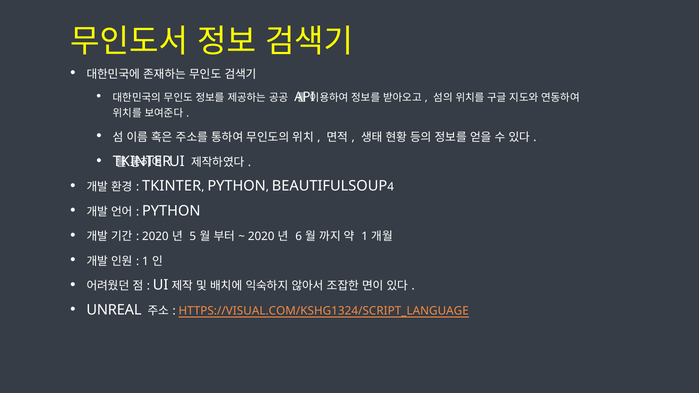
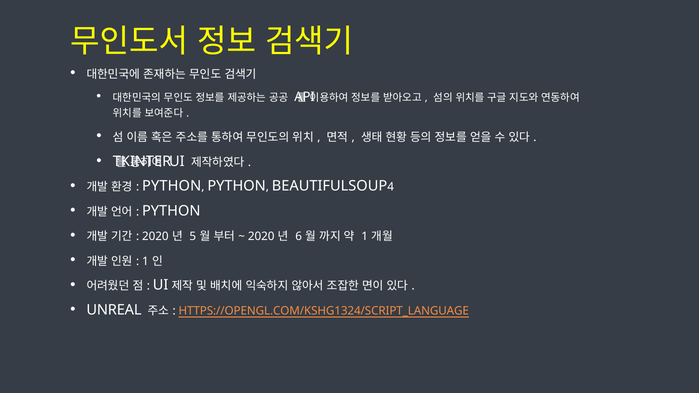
TKINTER: TKINTER -> PYTHON (172, 186)
HTTPS://VISUAL.COM/KSHG1324/SCRIPT_LANGUAGE: HTTPS://VISUAL.COM/KSHG1324/SCRIPT_LANGUAGE -> HTTPS://OPENGL.COM/KSHG1324/SCRIPT_LANGUAGE (324, 311)
